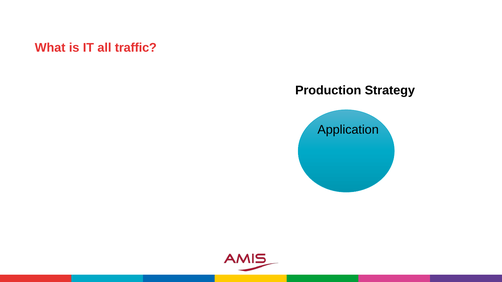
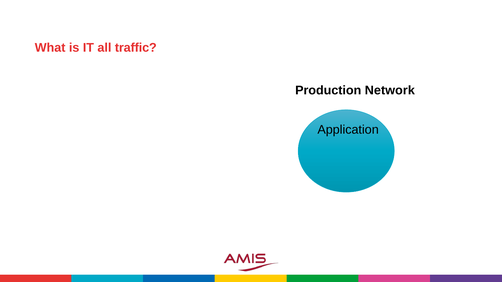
Strategy: Strategy -> Network (390, 91)
